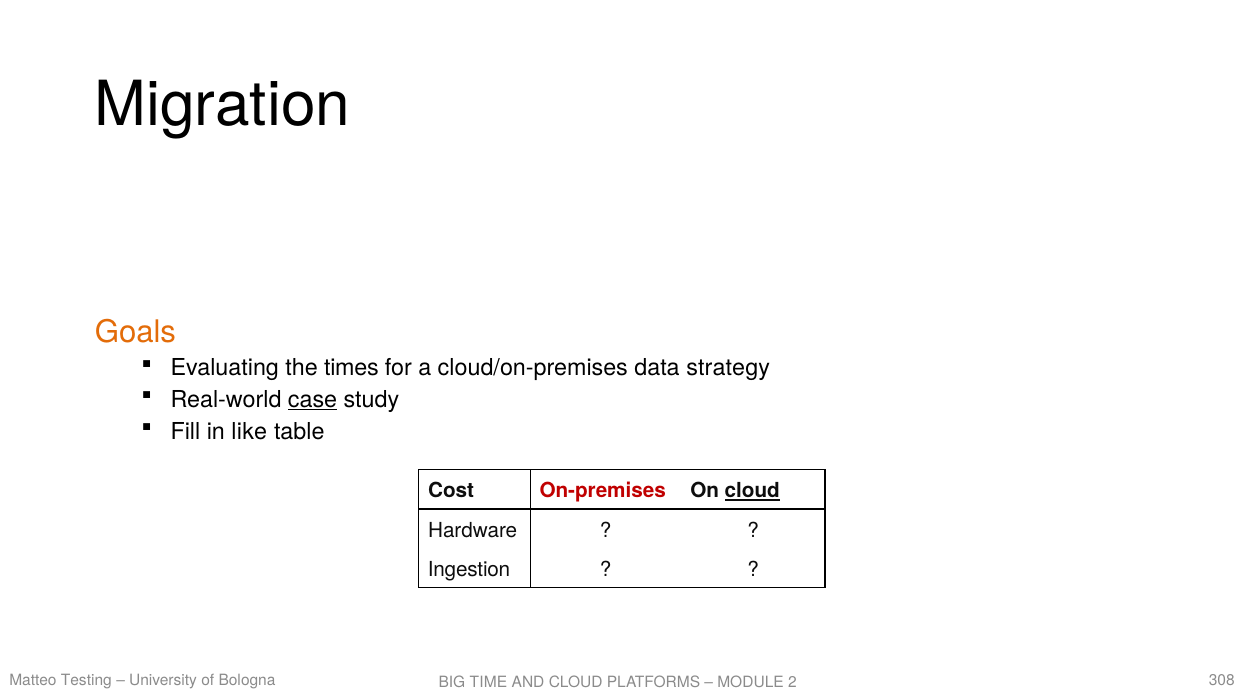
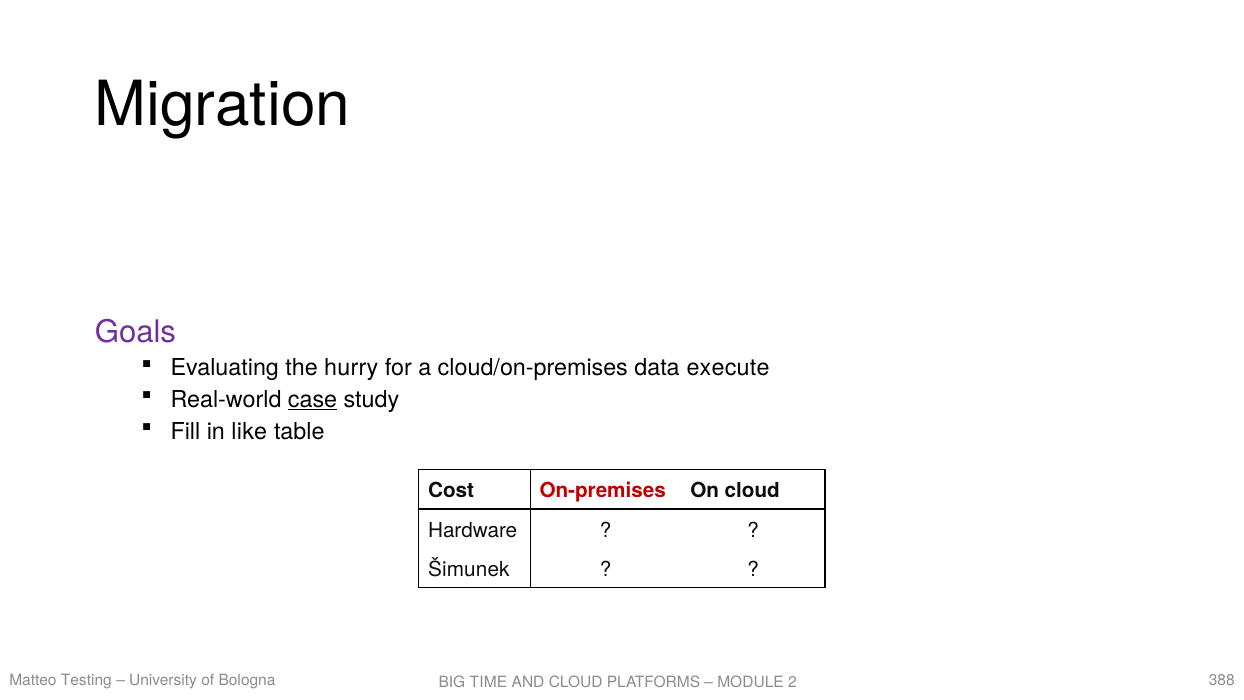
Goals colour: orange -> purple (135, 332)
times: times -> hurry (351, 368)
strategy: strategy -> execute (728, 368)
cloud underline: present -> none (752, 491)
Ingestion: Ingestion -> Šimunek (469, 569)
308: 308 -> 388 (1222, 680)
